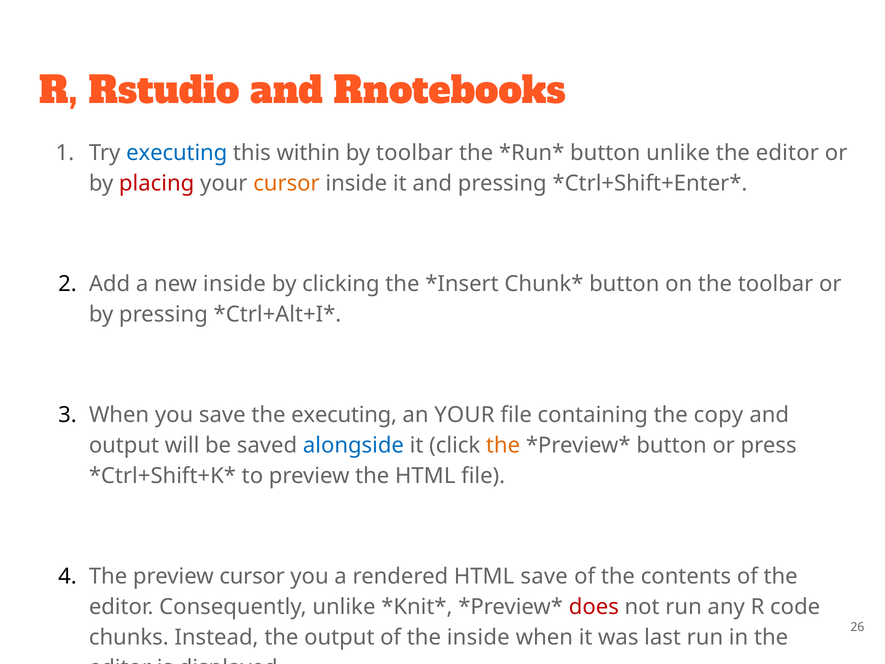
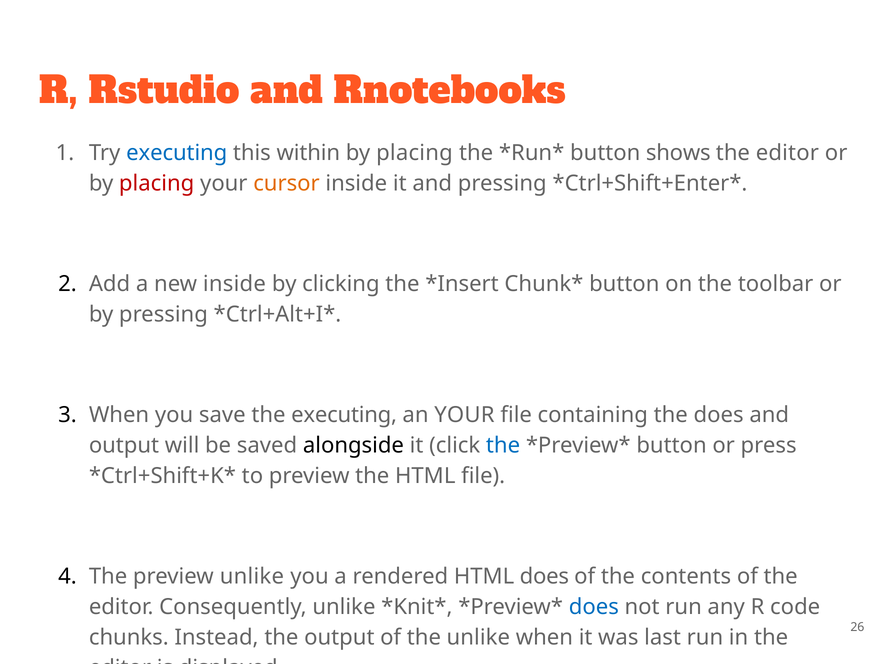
toolbar: toolbar -> placing (414, 153)
button unlike: unlike -> shows (678, 153)
the copy: copy -> does (719, 415)
alongside colour: blue -> black (353, 445)
the colour: orange -> blue (503, 445)
preview cursor: cursor -> unlike (252, 576)
HTML save: save -> does (544, 576)
does colour: red -> blue (594, 607)
the inside: inside -> unlike (478, 637)
